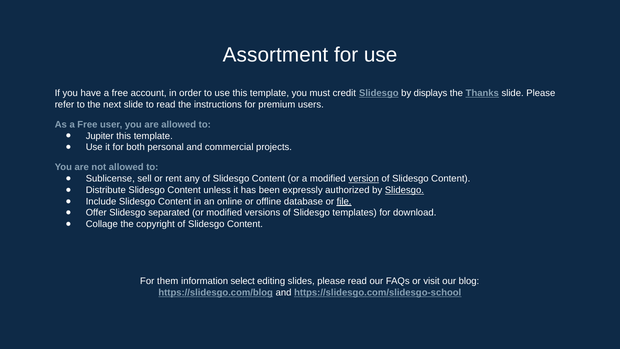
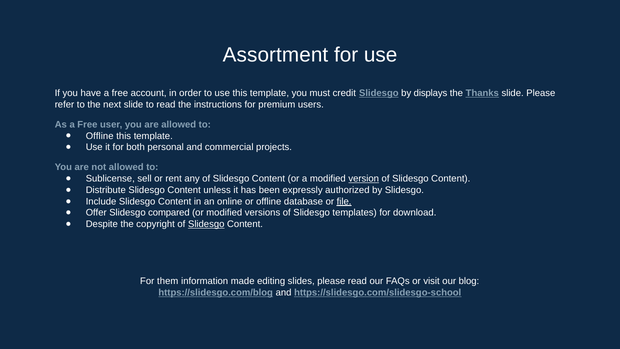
Jupiter: Jupiter -> Offline (100, 136)
Slidesgo underline: present -> none (404, 190)
separated: separated -> compared (169, 213)
Collage: Collage -> Despite (102, 224)
Slidesgo underline: none -> present (206, 224)
select: select -> made (243, 281)
